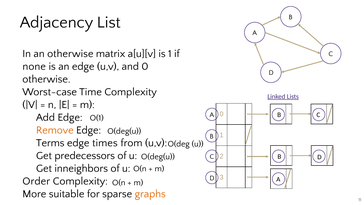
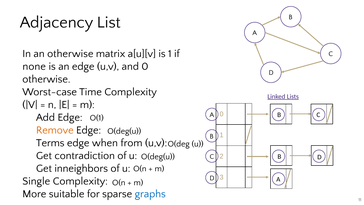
times: times -> when (105, 143)
predecessors: predecessors -> contradiction (85, 155)
Order: Order -> Single (36, 181)
graphs colour: orange -> blue (150, 194)
